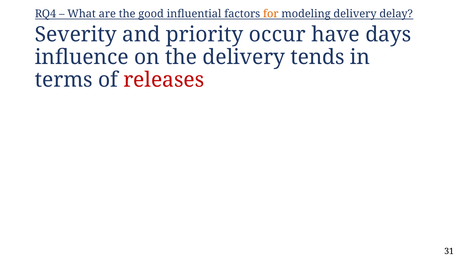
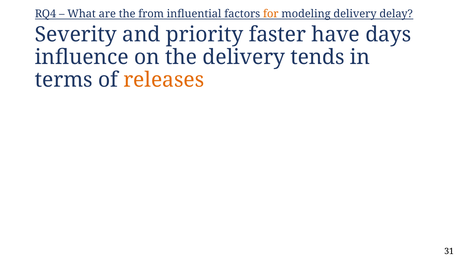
good: good -> from (151, 14)
occur: occur -> faster (277, 34)
releases colour: red -> orange (164, 80)
